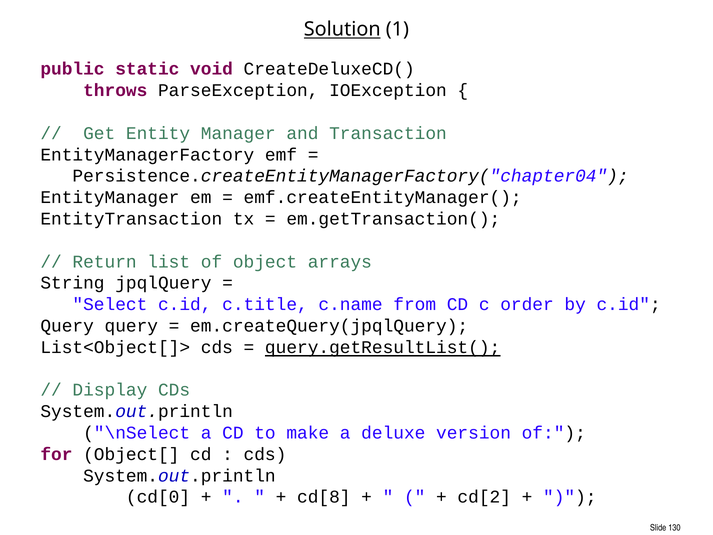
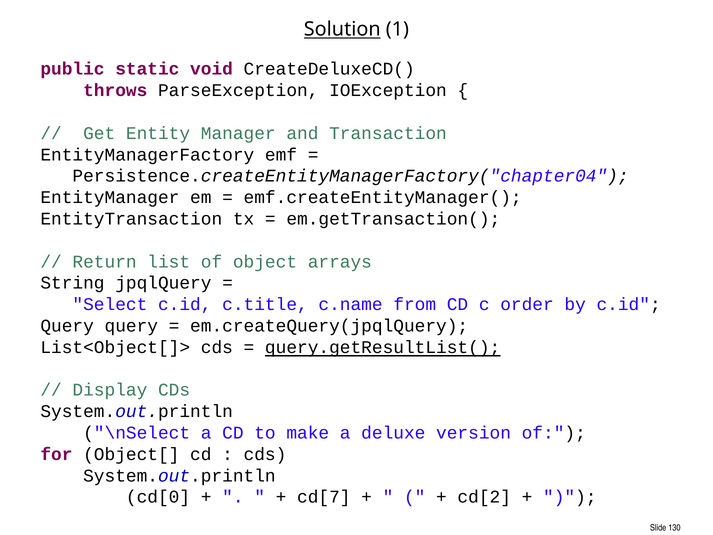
cd[8: cd[8 -> cd[7 (324, 497)
